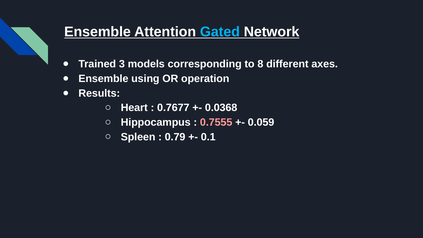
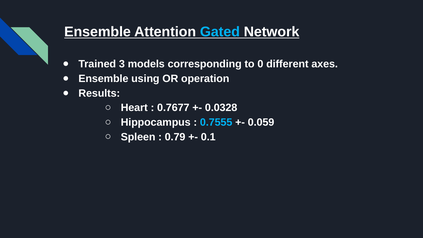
8: 8 -> 0 (260, 64)
0.0368: 0.0368 -> 0.0328 (221, 108)
0.7555 colour: pink -> light blue (216, 122)
